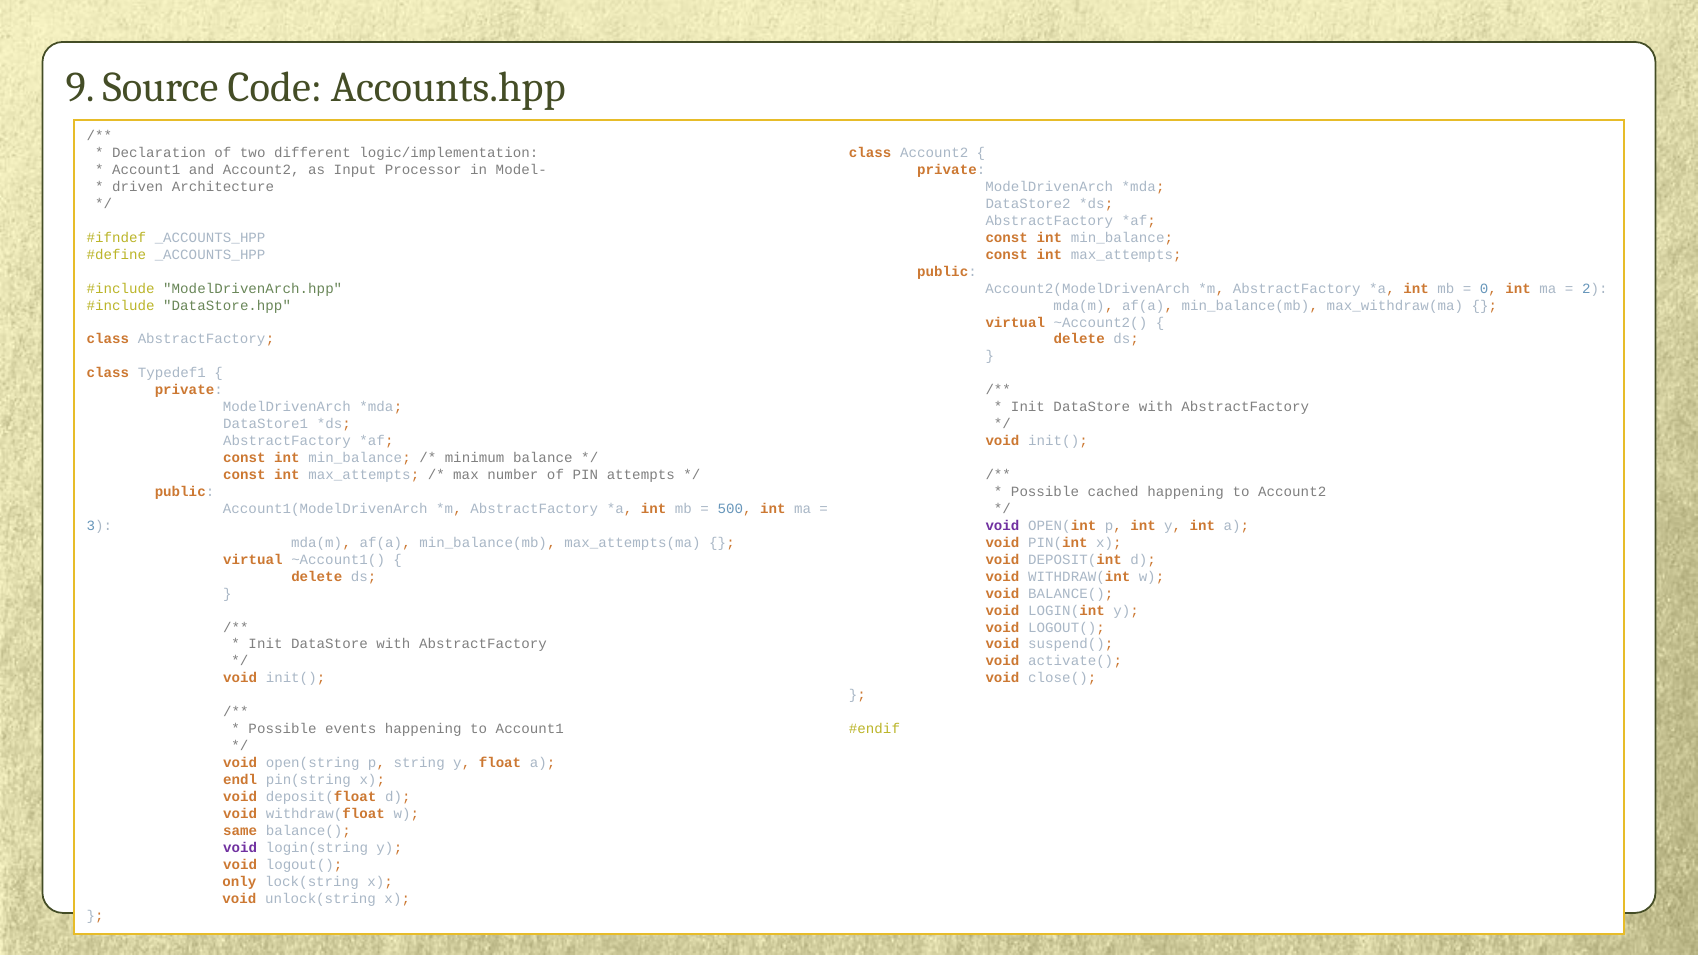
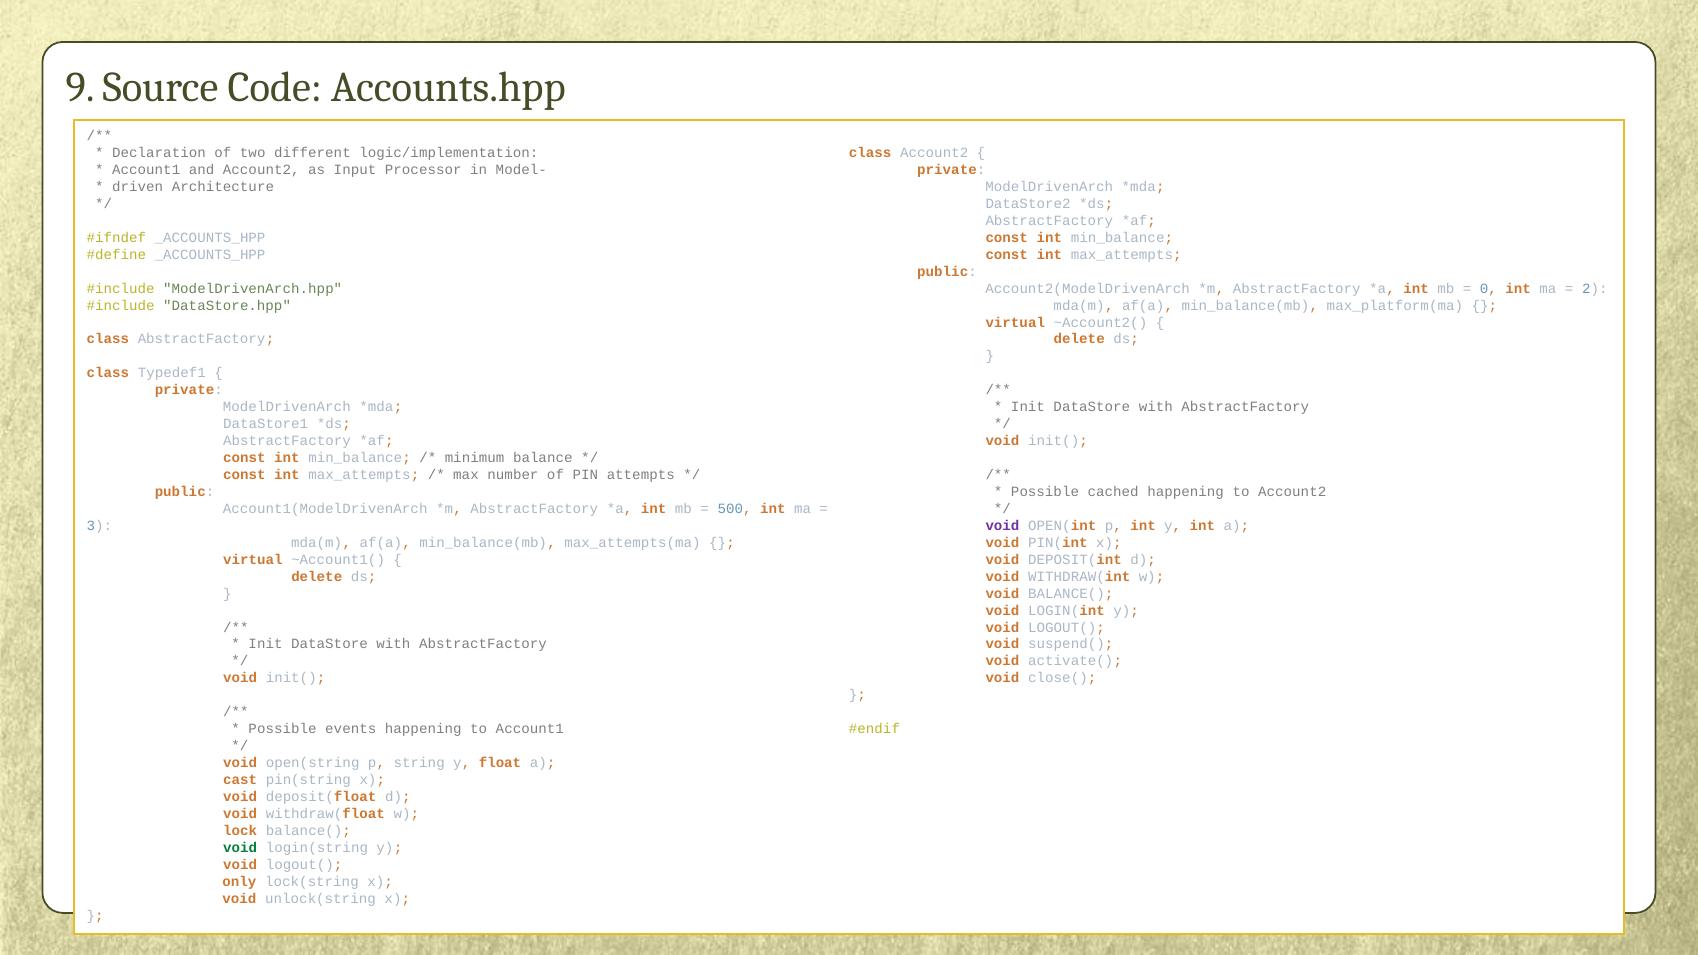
max_withdraw(ma: max_withdraw(ma -> max_platform(ma (1395, 306)
endl: endl -> cast (240, 780)
same: same -> lock (240, 831)
void colour: purple -> green (240, 848)
